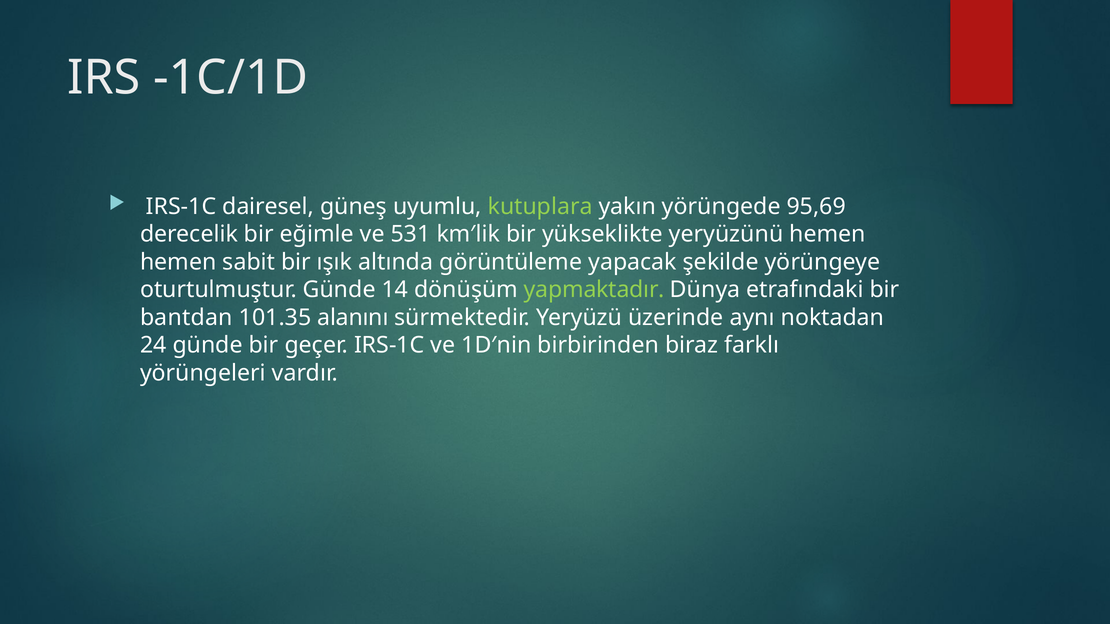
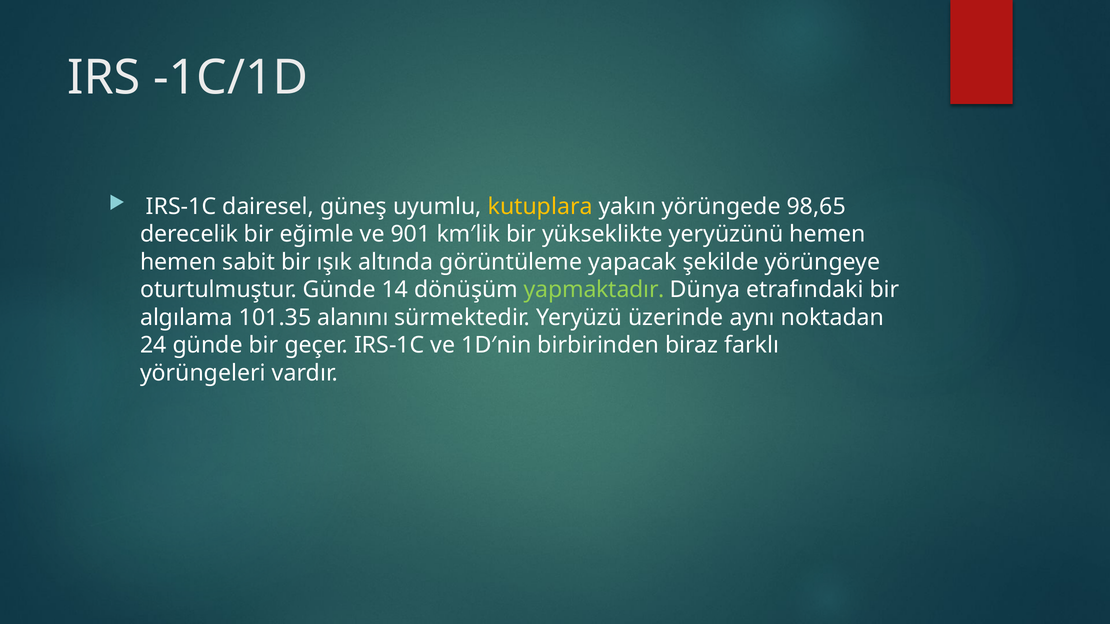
kutuplara colour: light green -> yellow (540, 207)
95,69: 95,69 -> 98,65 (816, 207)
531: 531 -> 901 (411, 234)
bantdan: bantdan -> algılama (186, 318)
